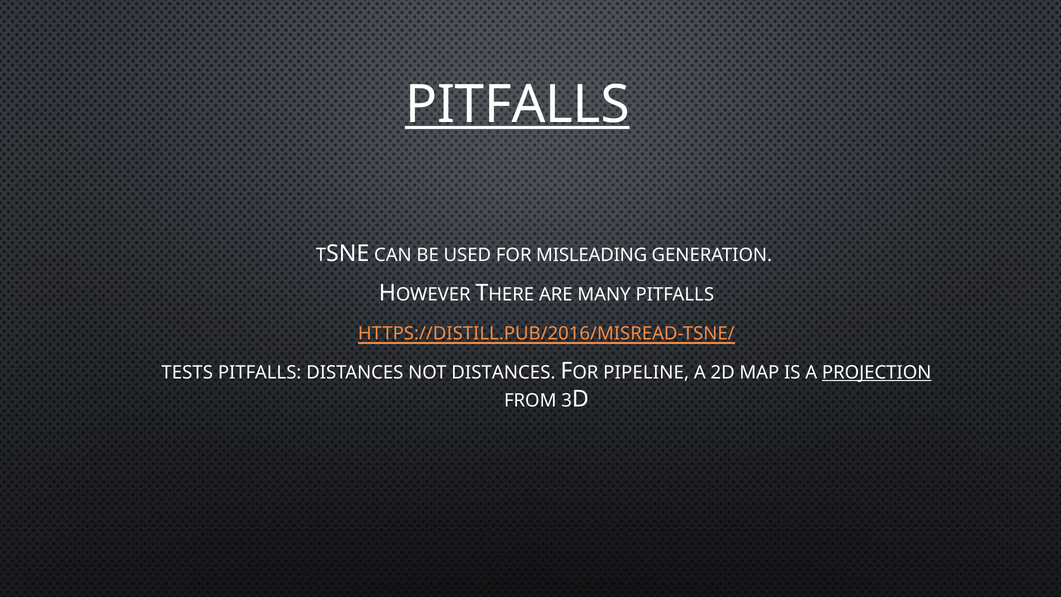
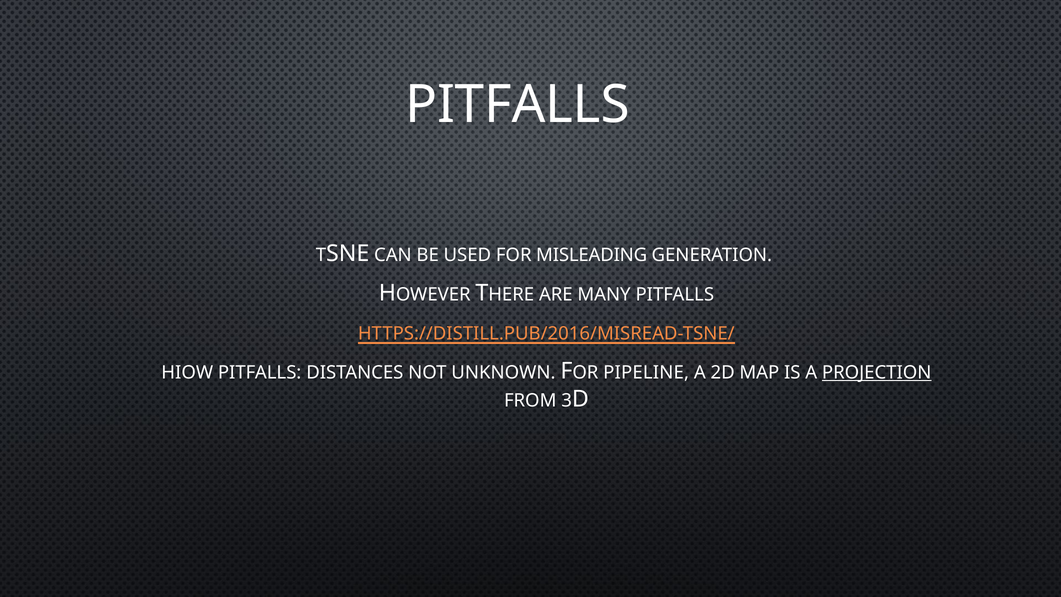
PITFALLS underline: present -> none (517, 105)
TESTS: TESTS -> HIOW (187, 373)
NOT DISTANCES: DISTANCES -> UNKNOWN (503, 373)
